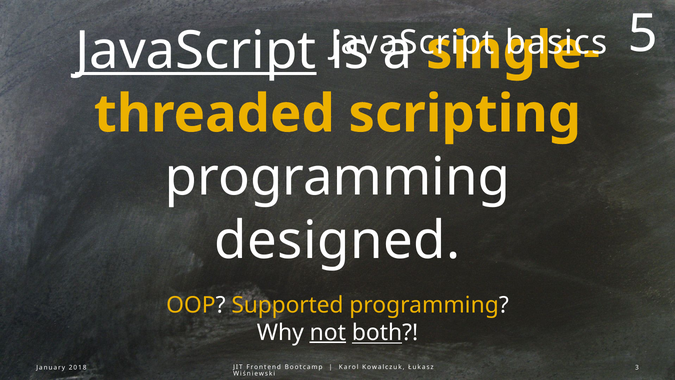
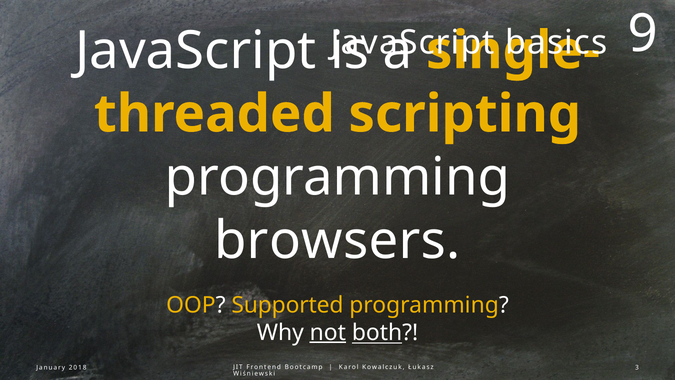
5: 5 -> 9 (643, 34)
JavaScript underline: present -> none (196, 51)
designed: designed -> browsers (337, 241)
